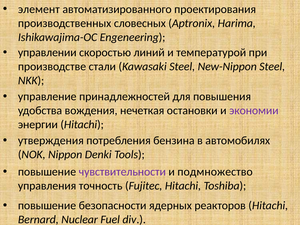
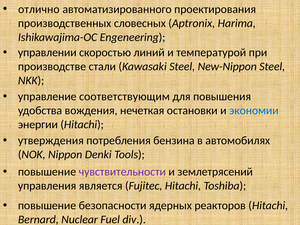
элемент: элемент -> отлично (39, 9)
принадлежностей: принадлежностей -> соответствующим (124, 97)
экономии colour: purple -> blue (254, 111)
подмножество: подмножество -> землетрясений (215, 172)
точность: точность -> является (101, 186)
